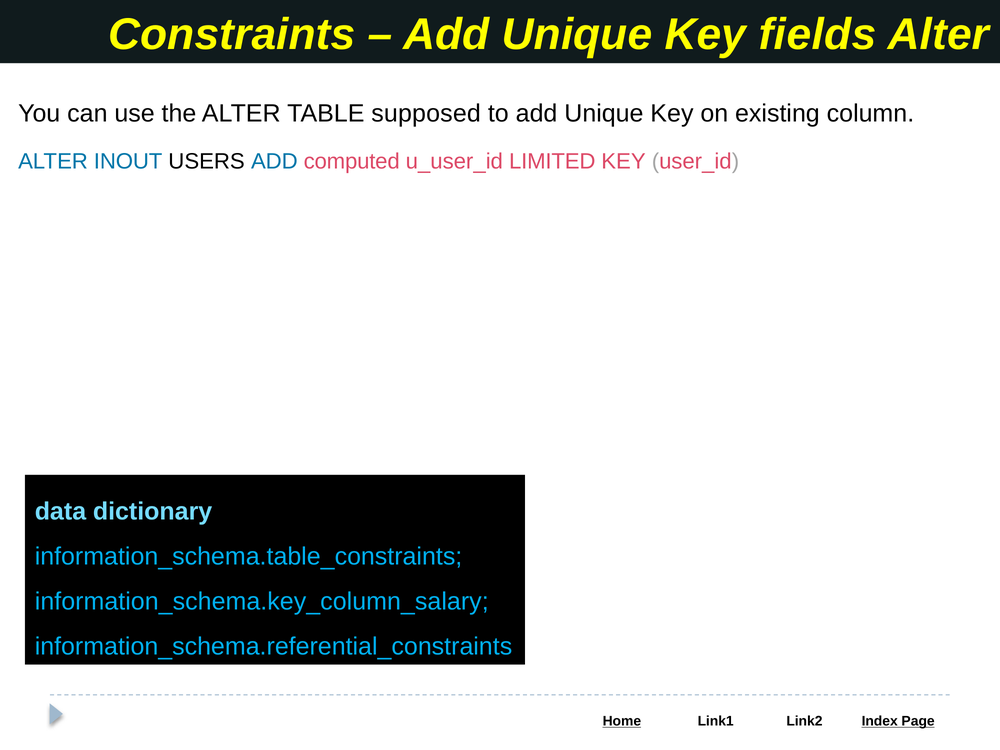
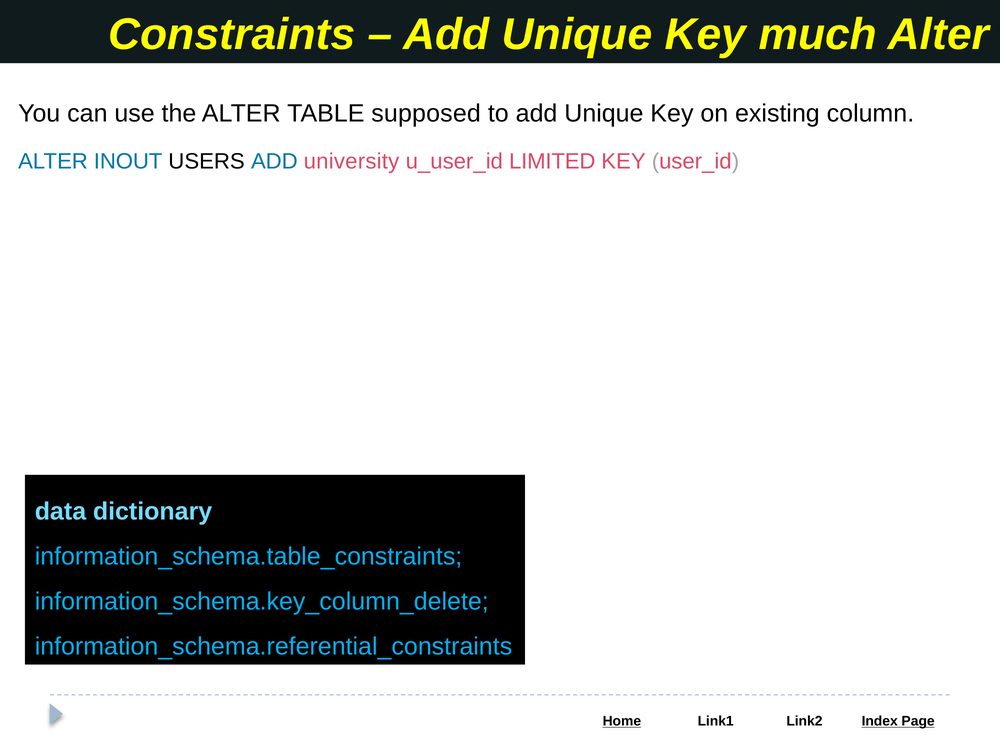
fields: fields -> much (818, 35)
computed: computed -> university (351, 161)
information_schema.key_column_salary: information_schema.key_column_salary -> information_schema.key_column_delete (262, 601)
